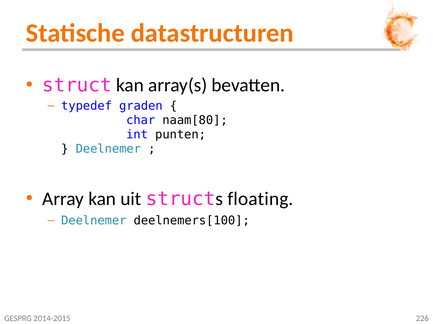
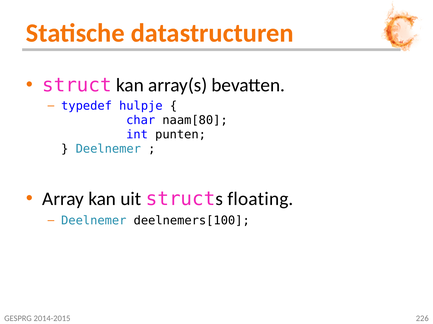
graden: graden -> hulpje (141, 106)
